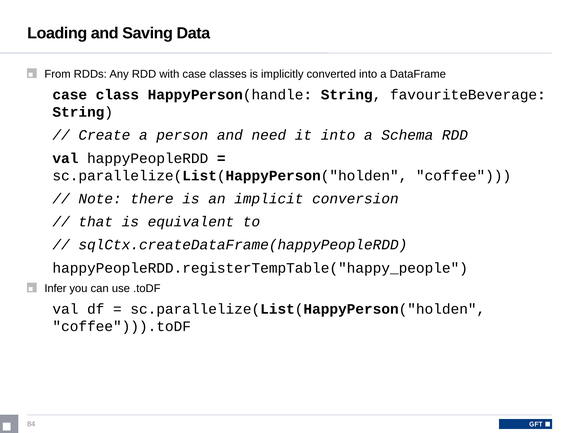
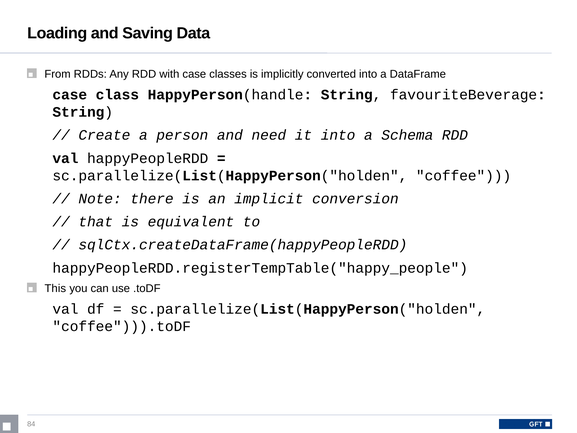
Infer: Infer -> This (55, 288)
